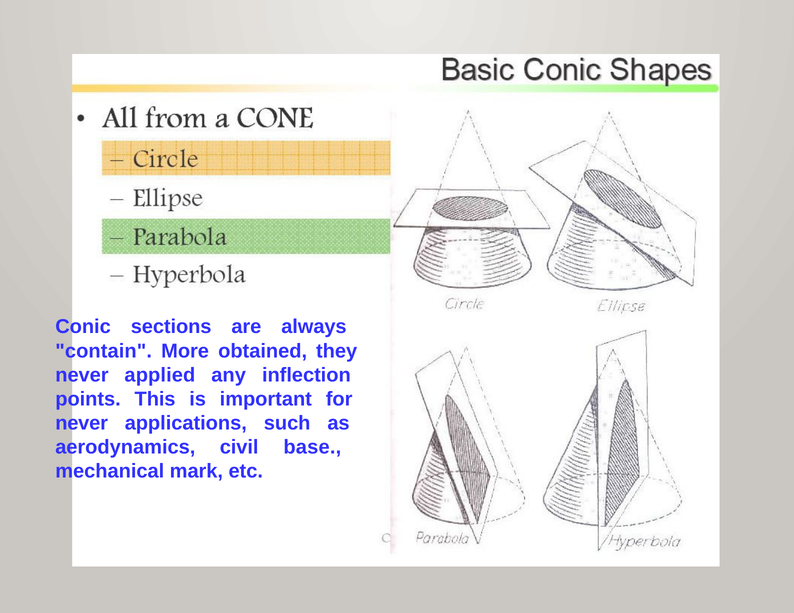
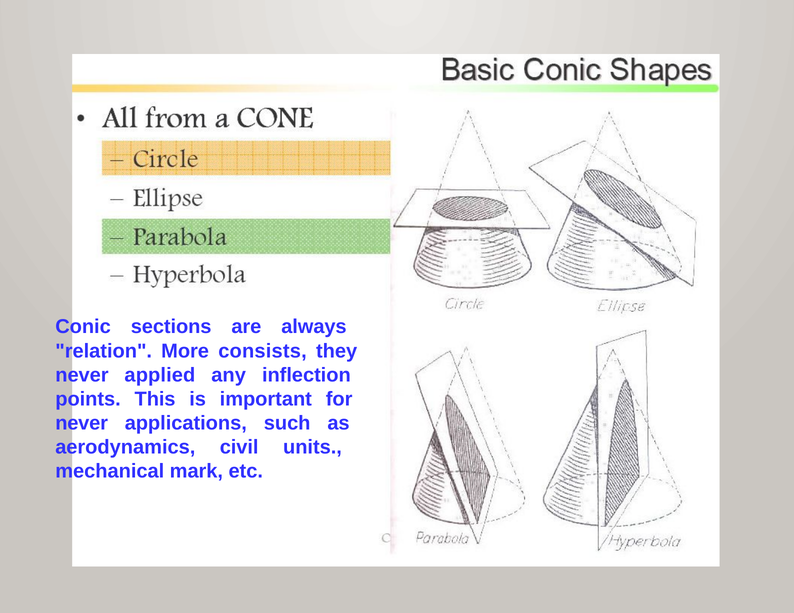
contain: contain -> relation (104, 351)
obtained: obtained -> consists (263, 351)
base: base -> units (312, 447)
